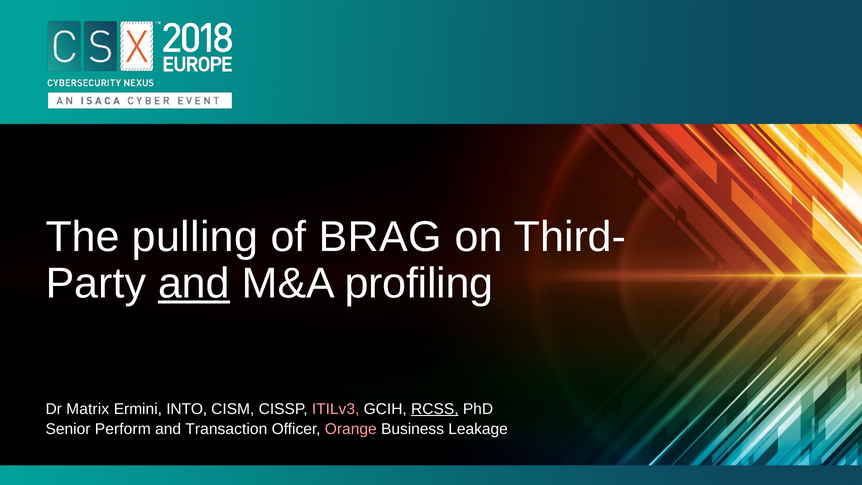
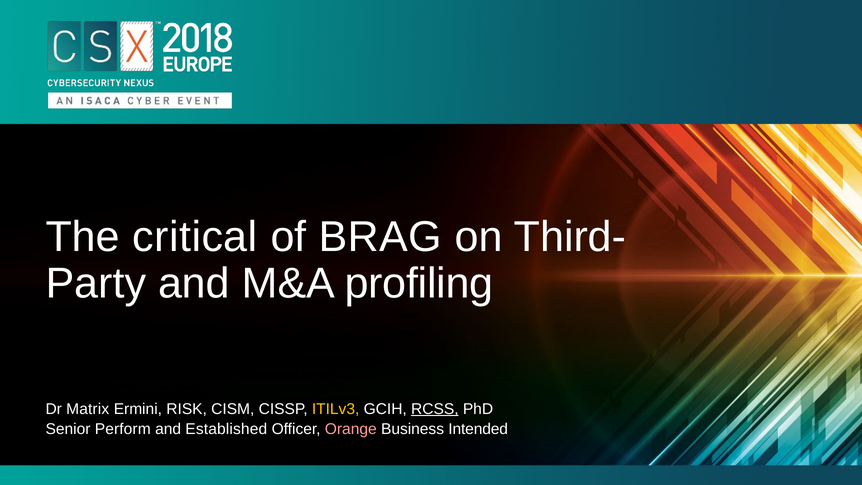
pulling: pulling -> critical (195, 237)
and underline: present -> none (194, 283)
INTO: INTO -> RISK (187, 409)
ITILv3 colour: pink -> yellow (336, 409)
Transaction: Transaction -> Established (226, 429)
Leakage: Leakage -> Intended (478, 429)
